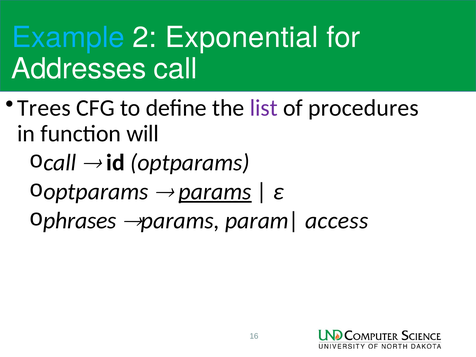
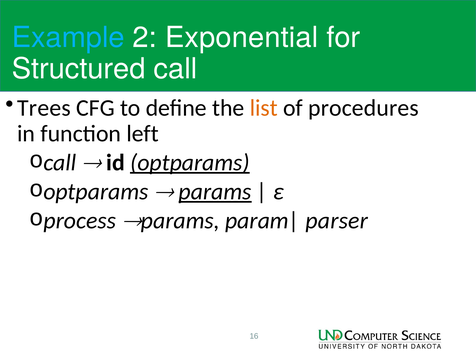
Addresses: Addresses -> Structured (79, 69)
list colour: purple -> orange (264, 108)
will: will -> left (143, 134)
optparams underline: none -> present (190, 163)
phrases: phrases -> process (80, 221)
access: access -> parser (337, 221)
